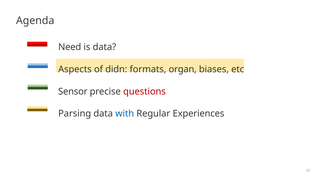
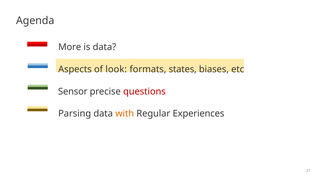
Need: Need -> More (70, 47)
didn: didn -> look (116, 69)
organ: organ -> states (183, 69)
with colour: blue -> orange (125, 114)
